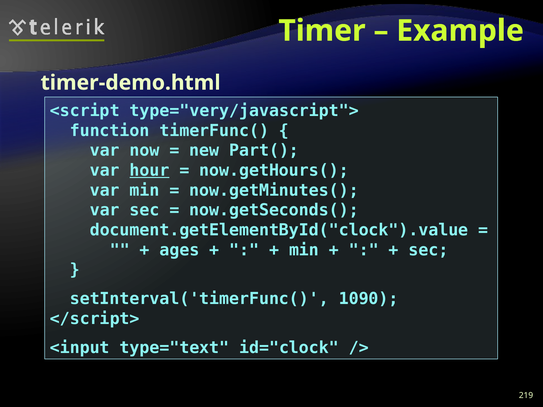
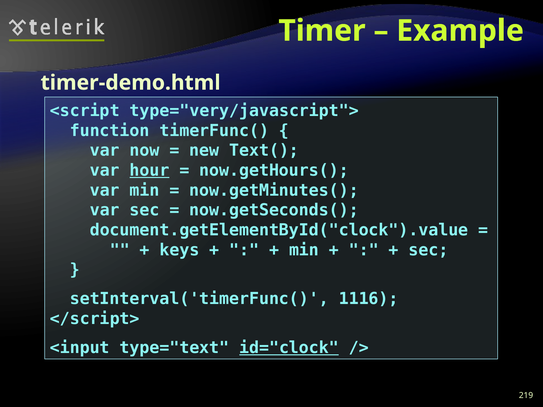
Part(: Part( -> Text( (264, 151)
ages: ages -> keys (179, 250)
1090: 1090 -> 1116 (369, 299)
id="clock underline: none -> present (289, 348)
